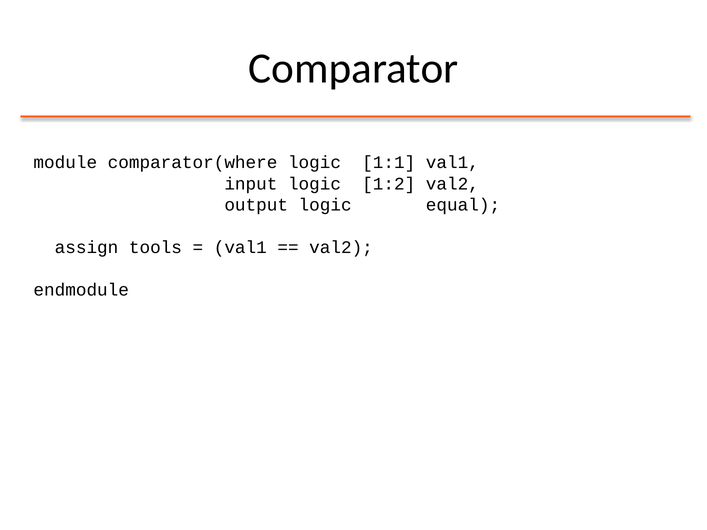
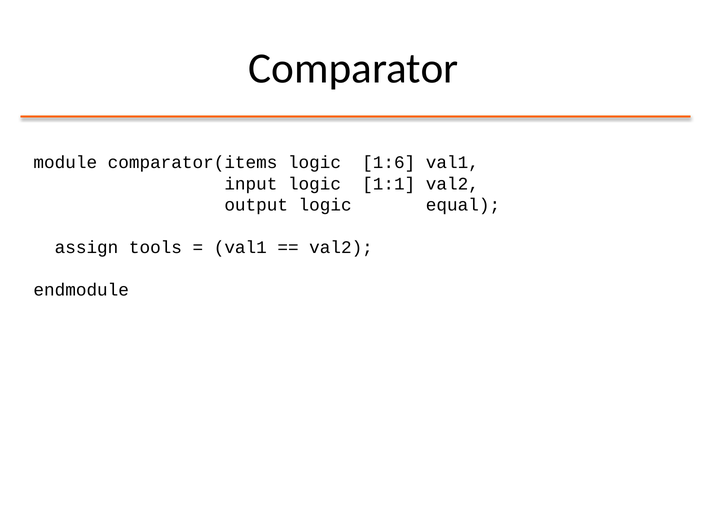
comparator(where: comparator(where -> comparator(items (193, 163)
1:1: 1:1 -> 1:6 (389, 163)
1:2: 1:2 -> 1:1 (389, 184)
